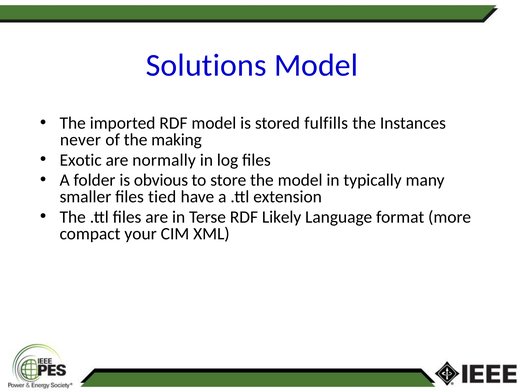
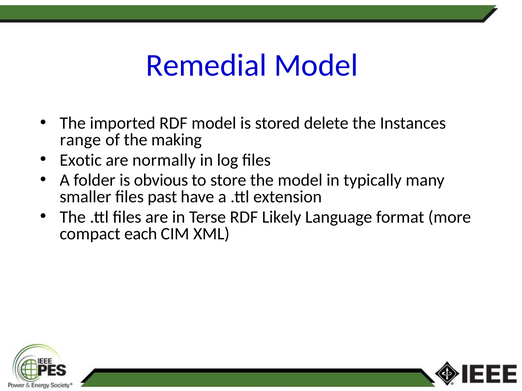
Solutions: Solutions -> Remedial (206, 65)
fulfills: fulfills -> delete (326, 123)
never: never -> range (80, 140)
tied: tied -> past (162, 197)
your: your -> each (141, 234)
